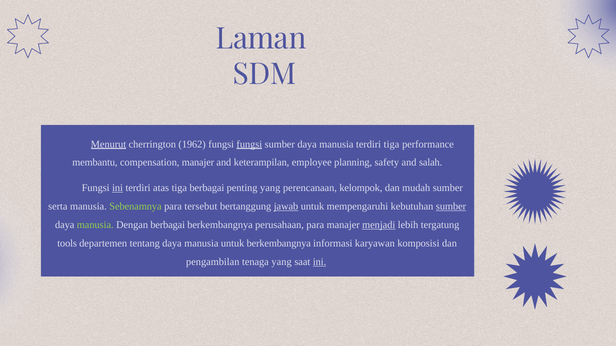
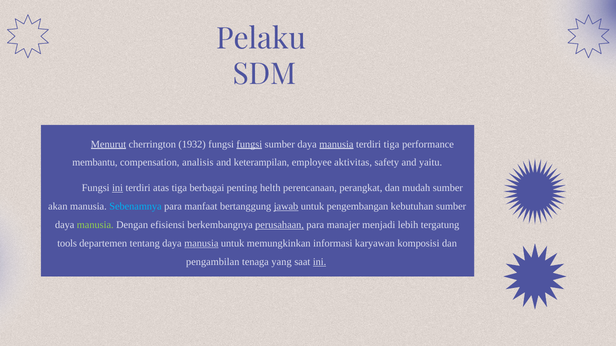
Laman: Laman -> Pelaku (261, 39)
1962: 1962 -> 1932 (192, 144)
manusia underline: none -> present (336, 144)
compensation manajer: manajer -> analisis (198, 163)
planning: planning -> aktivitas (353, 163)
salah: salah -> yaitu (431, 163)
penting yang: yang -> helth (270, 188)
kelompok: kelompok -> perangkat (361, 188)
serta: serta -> akan (58, 207)
Sebenamnya colour: light green -> light blue (136, 207)
tersebut: tersebut -> manfaat (201, 207)
mempengaruhi: mempengaruhi -> pengembangan (357, 207)
sumber underline: present -> none (451, 207)
Dengan berbagai: berbagai -> efisiensi (168, 225)
perusahaan underline: none -> present (280, 225)
menjadi underline: present -> none (379, 225)
manusia underline: none -> present (201, 244)
untuk berkembangnya: berkembangnya -> memungkinkan (279, 244)
